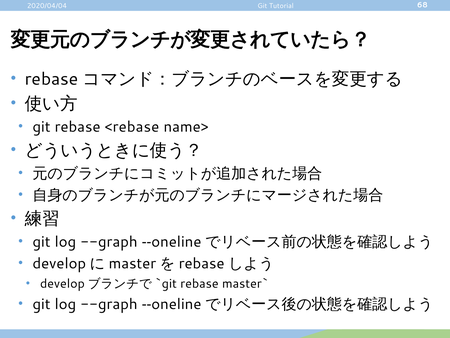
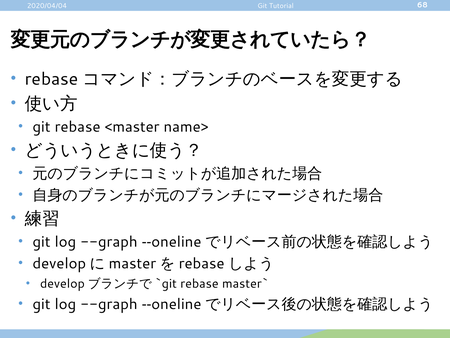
<rebase: <rebase -> <master (132, 127)
